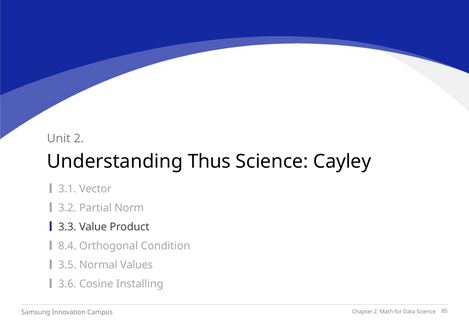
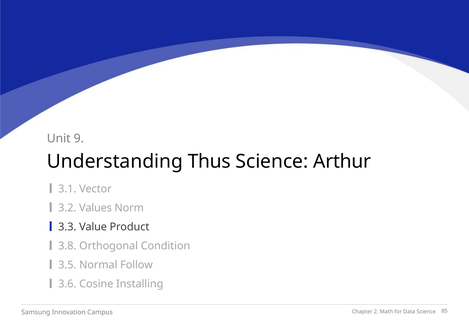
Unit 2: 2 -> 9 (79, 138)
Cayley: Cayley -> Arthur (342, 161)
Partial: Partial -> Values (96, 208)
8.4: 8.4 -> 3.8 (67, 246)
Values: Values -> Follow (136, 265)
